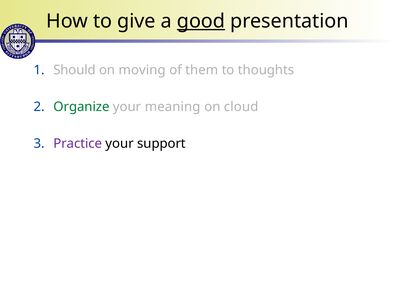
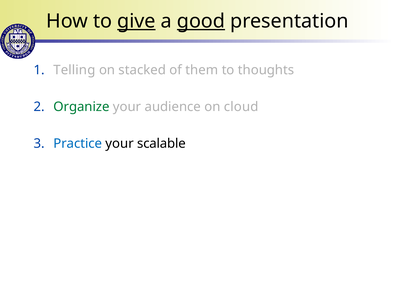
give underline: none -> present (136, 21)
Should: Should -> Telling (74, 70)
moving: moving -> stacked (142, 70)
meaning: meaning -> audience (173, 107)
Practice colour: purple -> blue (78, 144)
support: support -> scalable (161, 144)
